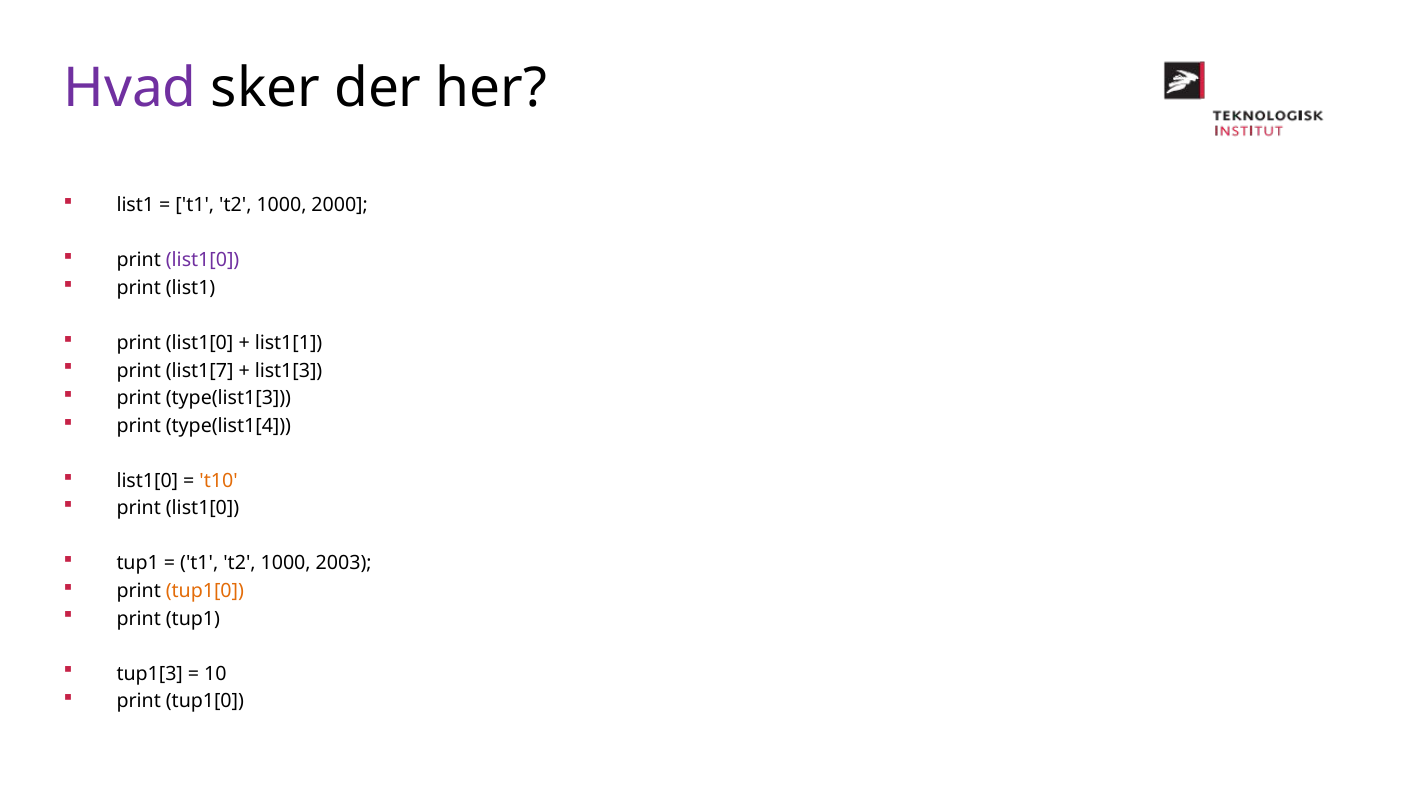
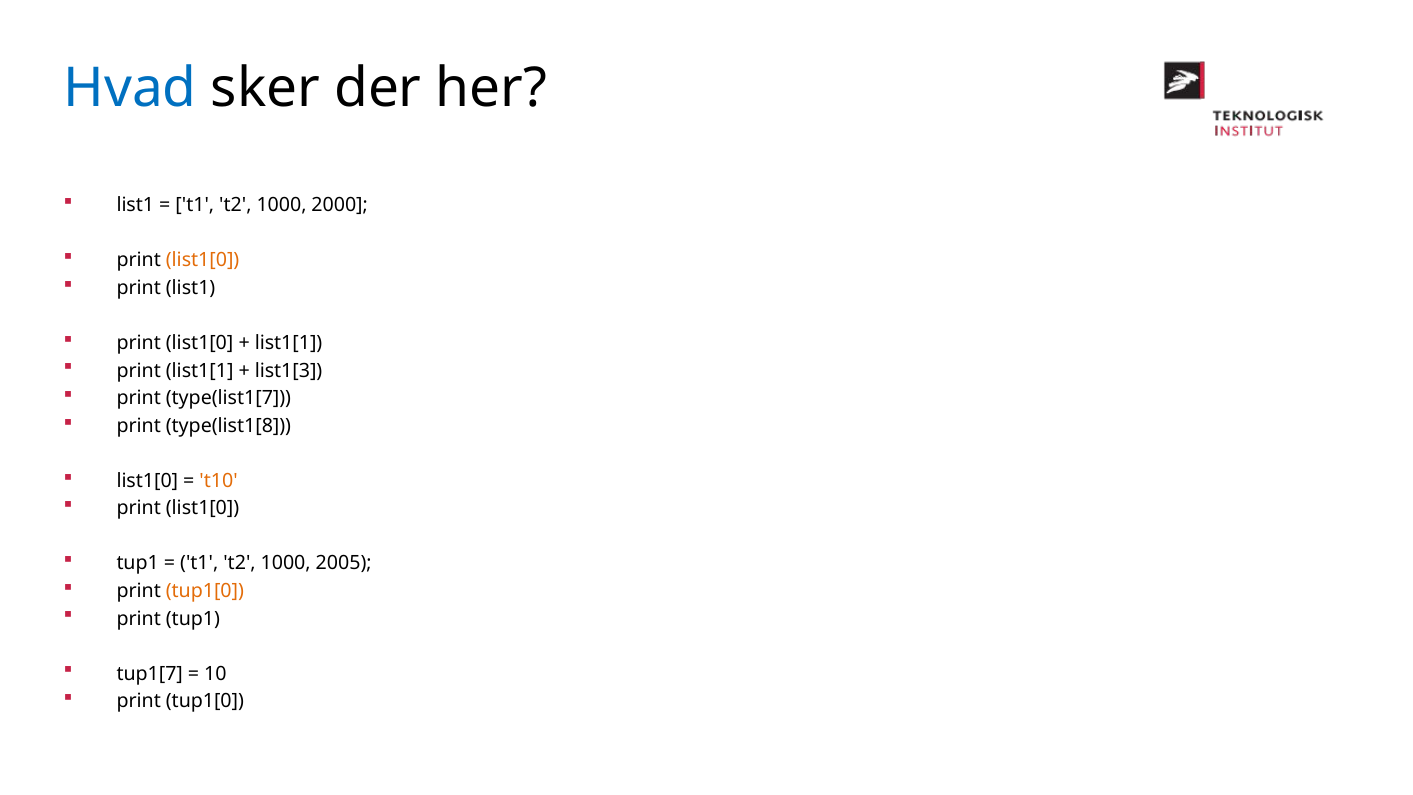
Hvad colour: purple -> blue (130, 88)
list1[0 colour: purple -> orange (203, 260)
print list1[7: list1[7 -> list1[1 (200, 371)
type(list1[3: type(list1[3 -> type(list1[7 (228, 398)
type(list1[4: type(list1[4 -> type(list1[8 (228, 426)
2003: 2003 -> 2005 (344, 563)
tup1[3: tup1[3 -> tup1[7 (150, 673)
